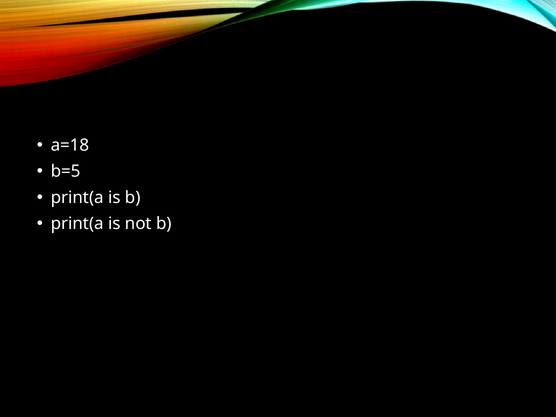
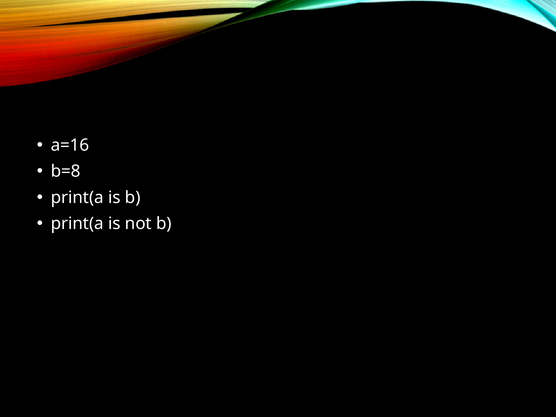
a=18: a=18 -> a=16 (70, 145)
b=5: b=5 -> b=8 (66, 171)
